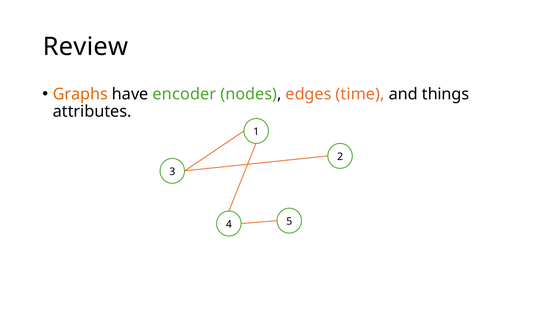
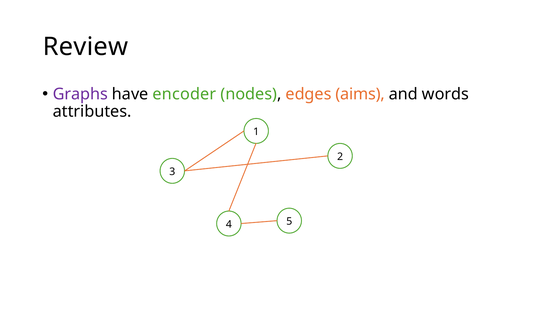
Graphs colour: orange -> purple (80, 94)
time: time -> aims (360, 94)
things: things -> words (445, 94)
